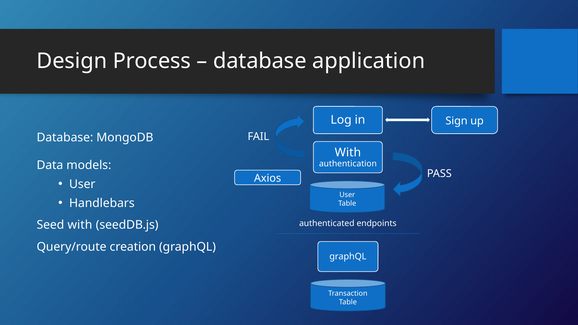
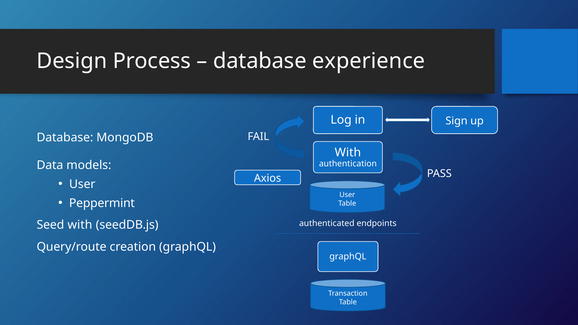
application: application -> experience (369, 61)
Handlebars: Handlebars -> Peppermint (102, 203)
